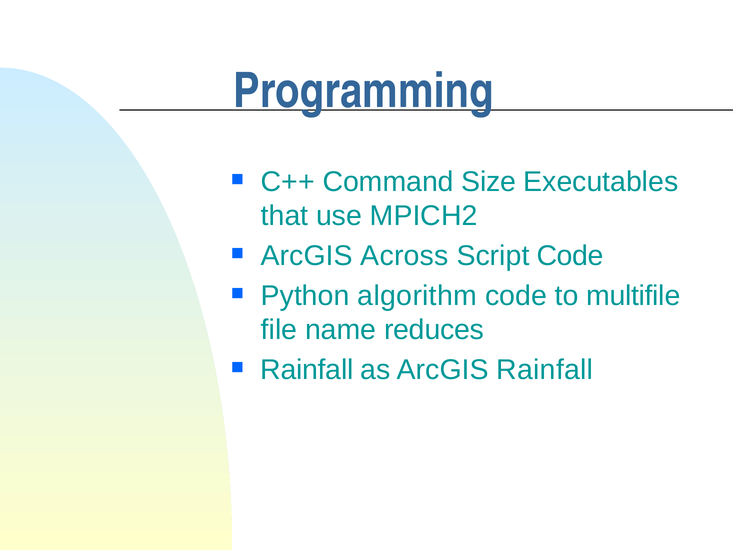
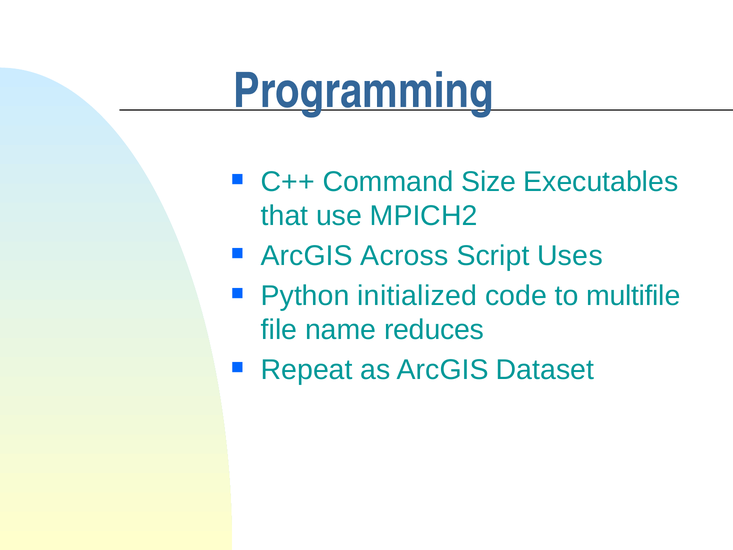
Script Code: Code -> Uses (570, 256)
algorithm: algorithm -> initialized (417, 296)
Rainfall: Rainfall -> Repeat (307, 370)
ArcGIS Rainfall: Rainfall -> Dataset (545, 370)
